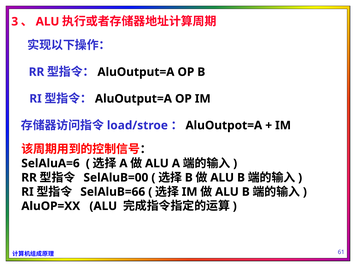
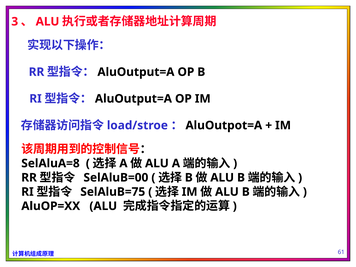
SelAluA=6: SelAluA=6 -> SelAluA=8 (50, 163)
SelAluB=66: SelAluB=66 -> SelAluB=75 (113, 192)
